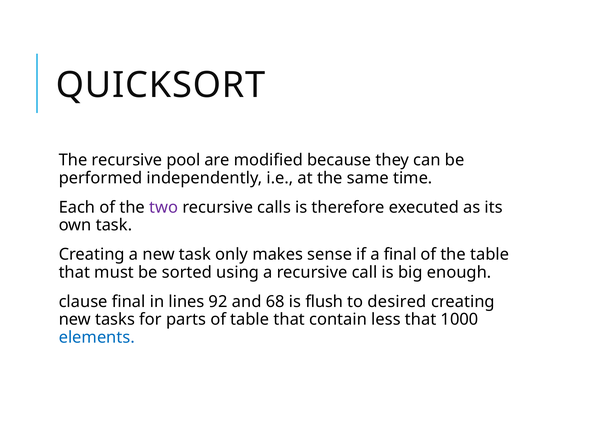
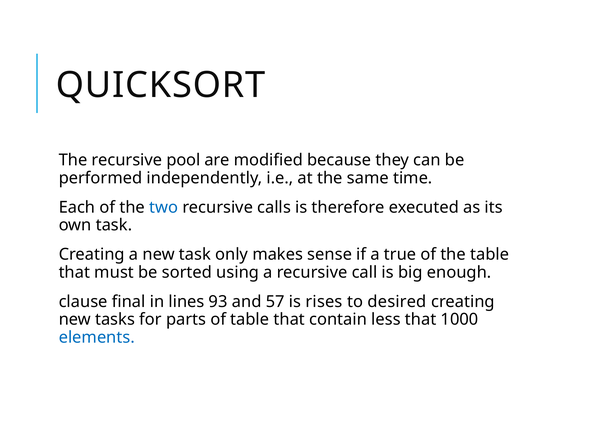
two colour: purple -> blue (164, 207)
a final: final -> true (400, 254)
92: 92 -> 93 (218, 302)
68: 68 -> 57 (275, 302)
flush: flush -> rises (324, 302)
